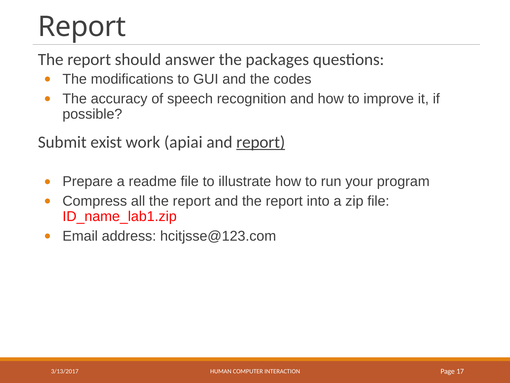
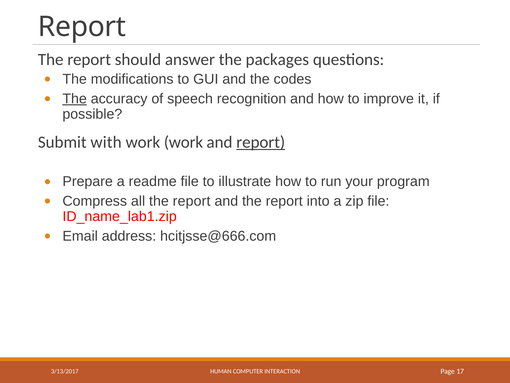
The underline: none -> present (75, 99)
exist: exist -> with (106, 142)
work apiai: apiai -> work (183, 142)
hcitjsse@123.com: hcitjsse@123.com -> hcitjsse@666.com (218, 236)
